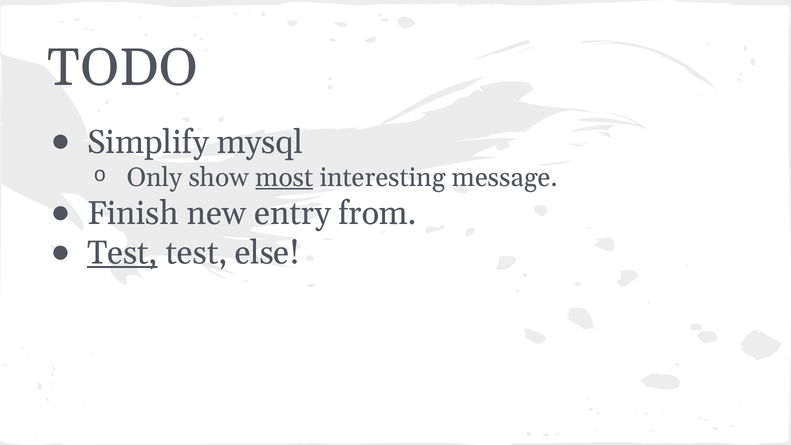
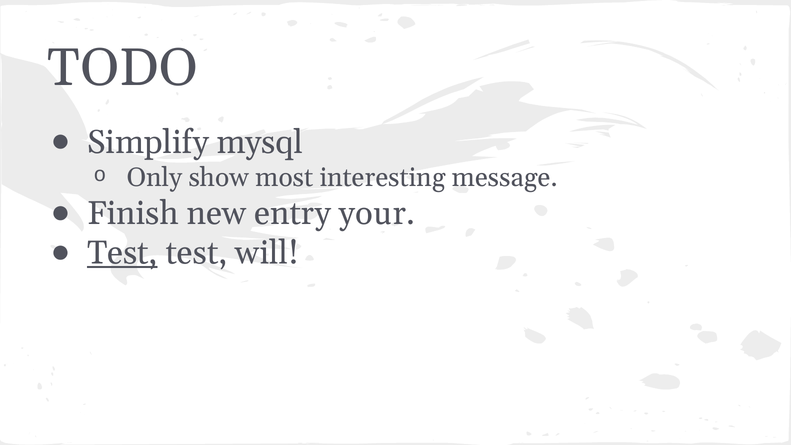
most underline: present -> none (284, 177)
from: from -> your (377, 213)
else: else -> will (267, 253)
